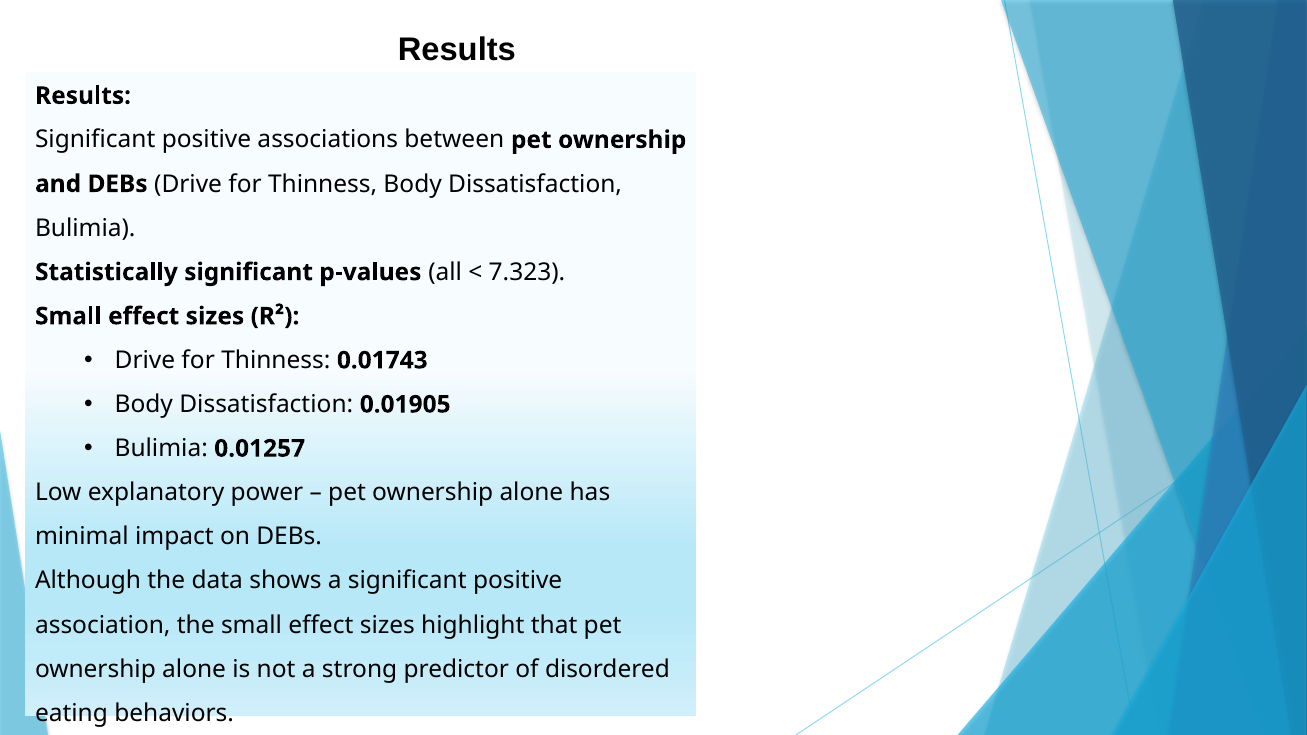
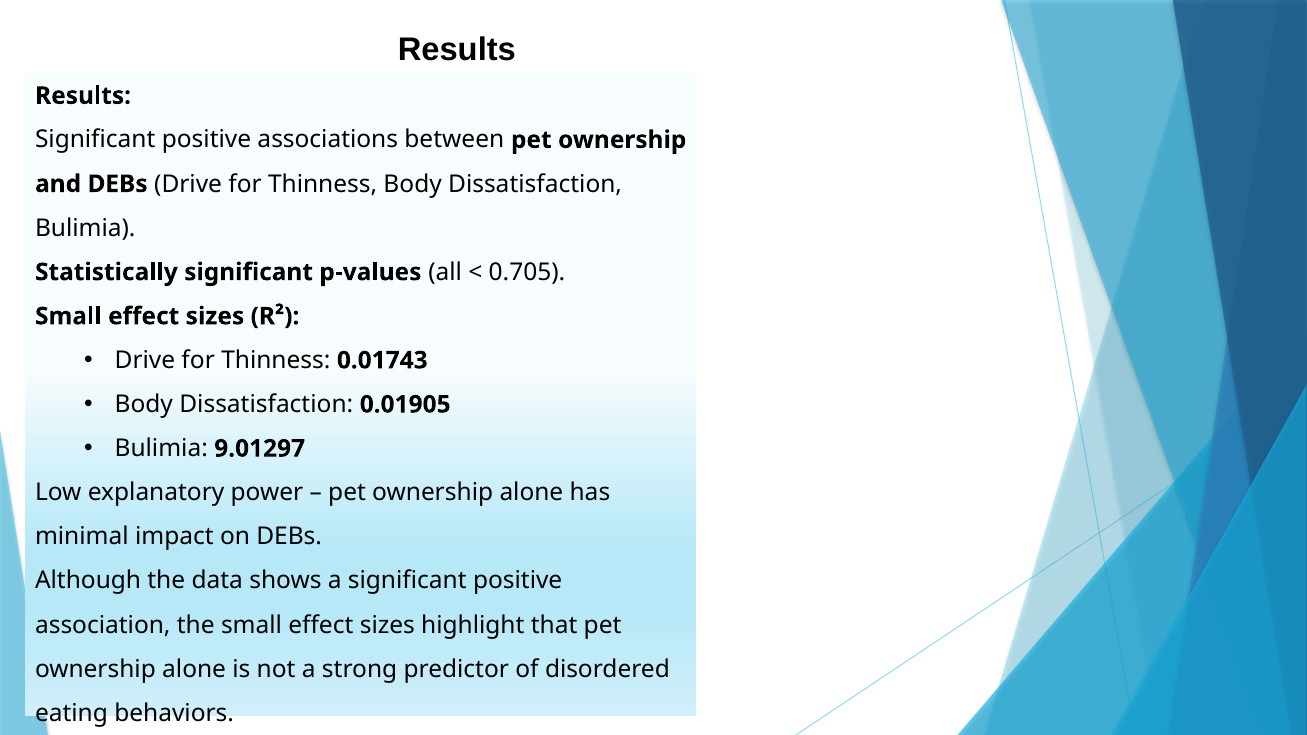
7.323: 7.323 -> 0.705 (527, 272)
0.01257: 0.01257 -> 9.01297 (260, 449)
